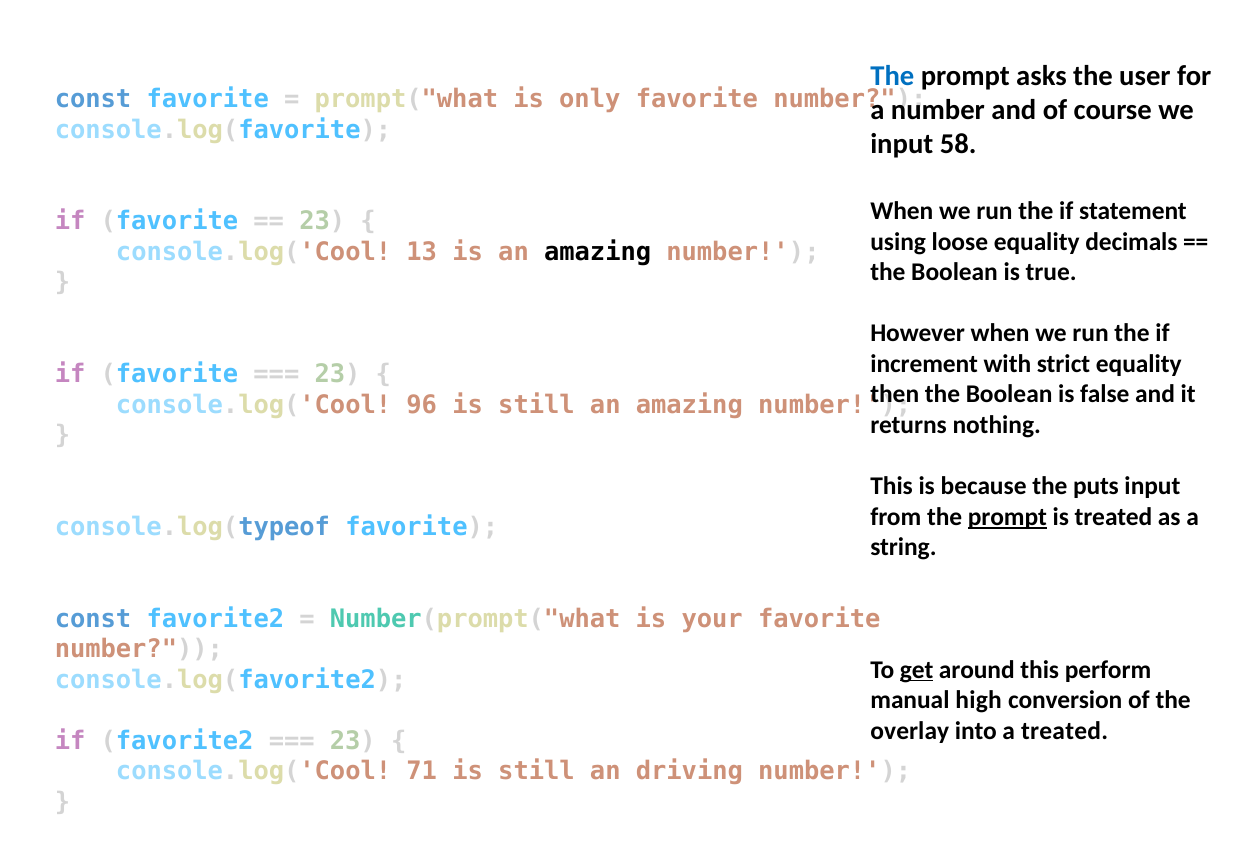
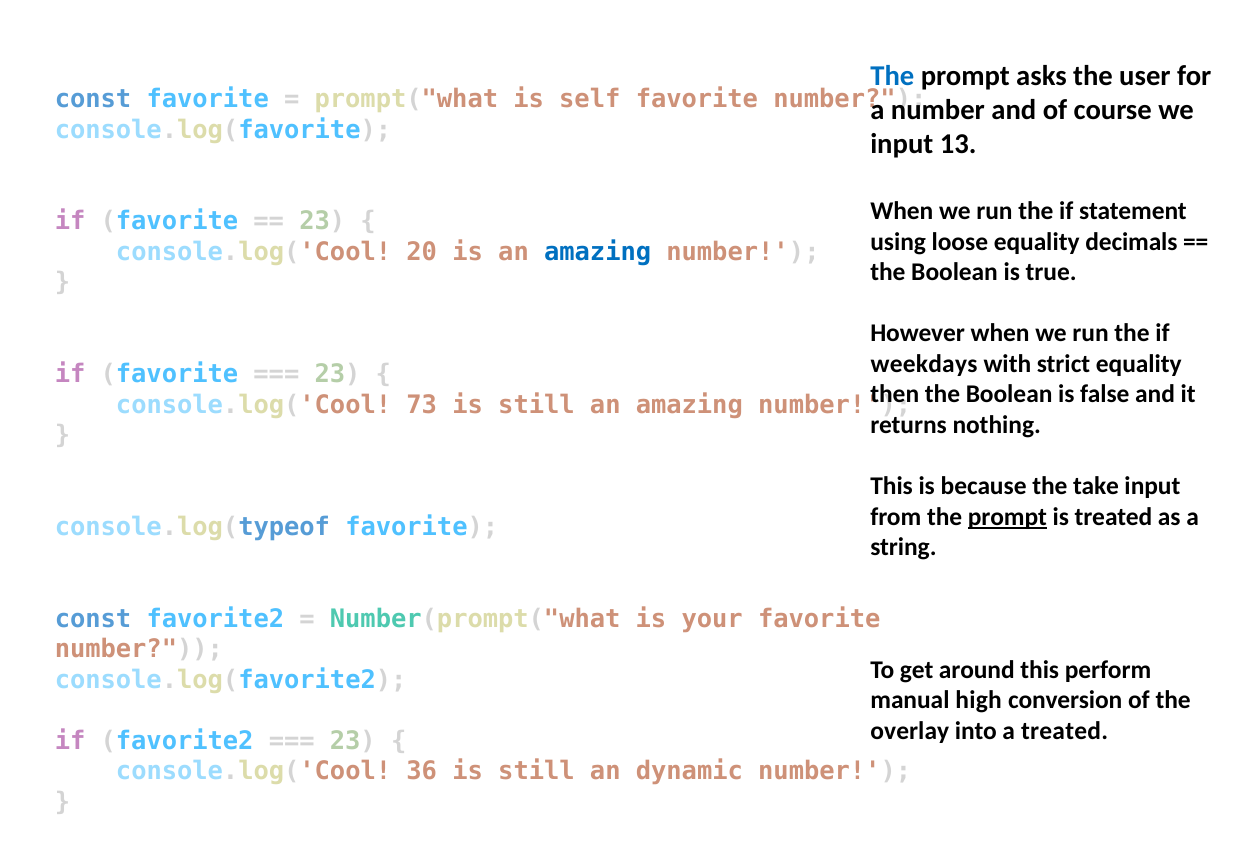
only: only -> self (590, 99)
58: 58 -> 13 (958, 145)
13: 13 -> 20 (422, 252)
amazing colour: black -> blue (598, 252)
increment: increment -> weekdays (924, 364)
96: 96 -> 73 (422, 405)
puts: puts -> take (1096, 486)
get underline: present -> none (917, 669)
71: 71 -> 36 (422, 771)
driving: driving -> dynamic (689, 771)
